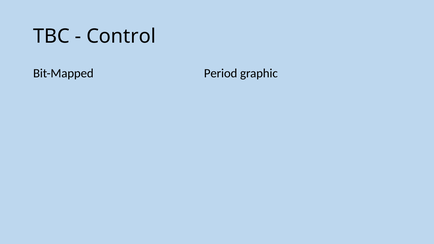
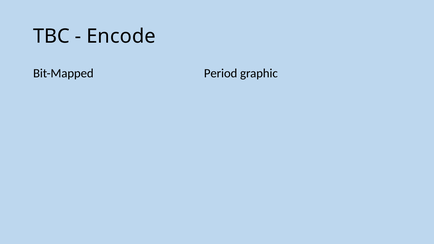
Control: Control -> Encode (121, 36)
